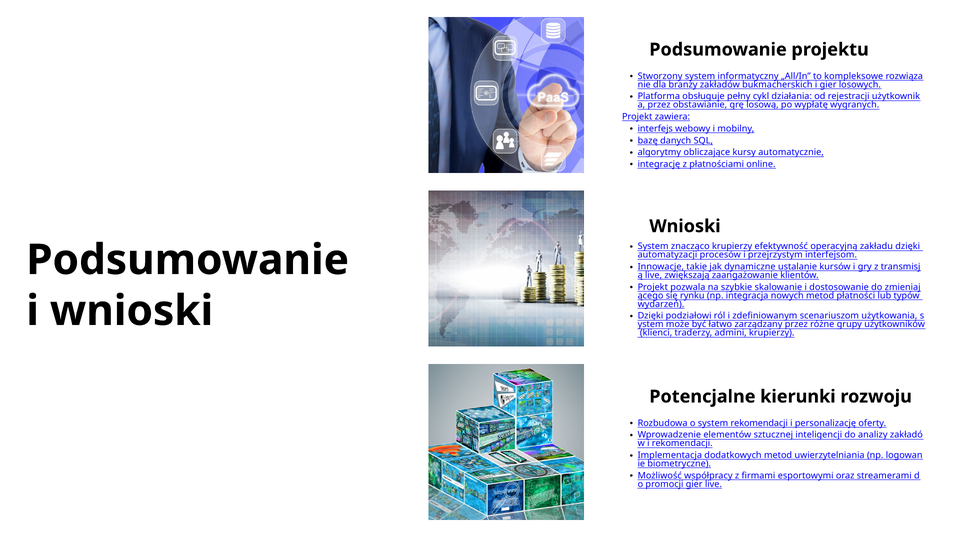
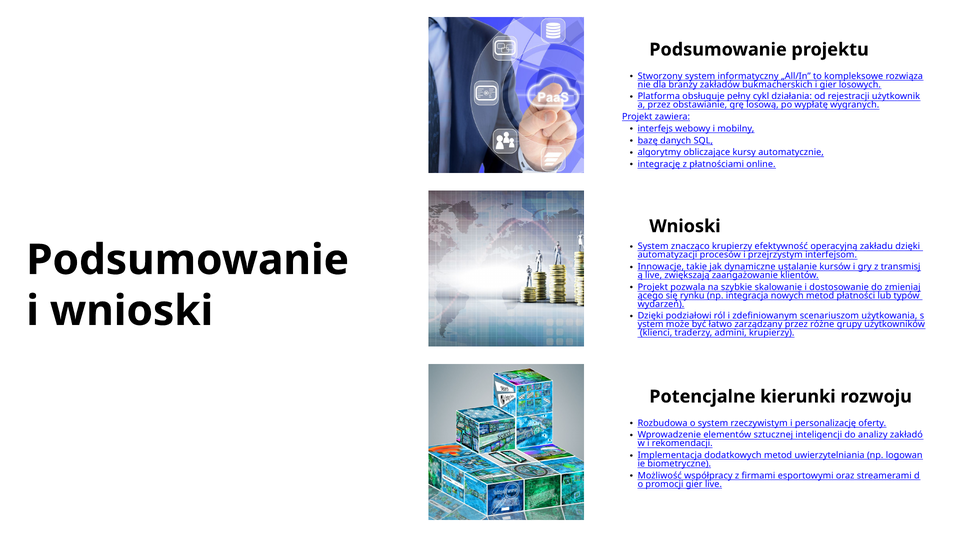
system rekomendacji: rekomendacji -> rzeczywistym (759, 423)
